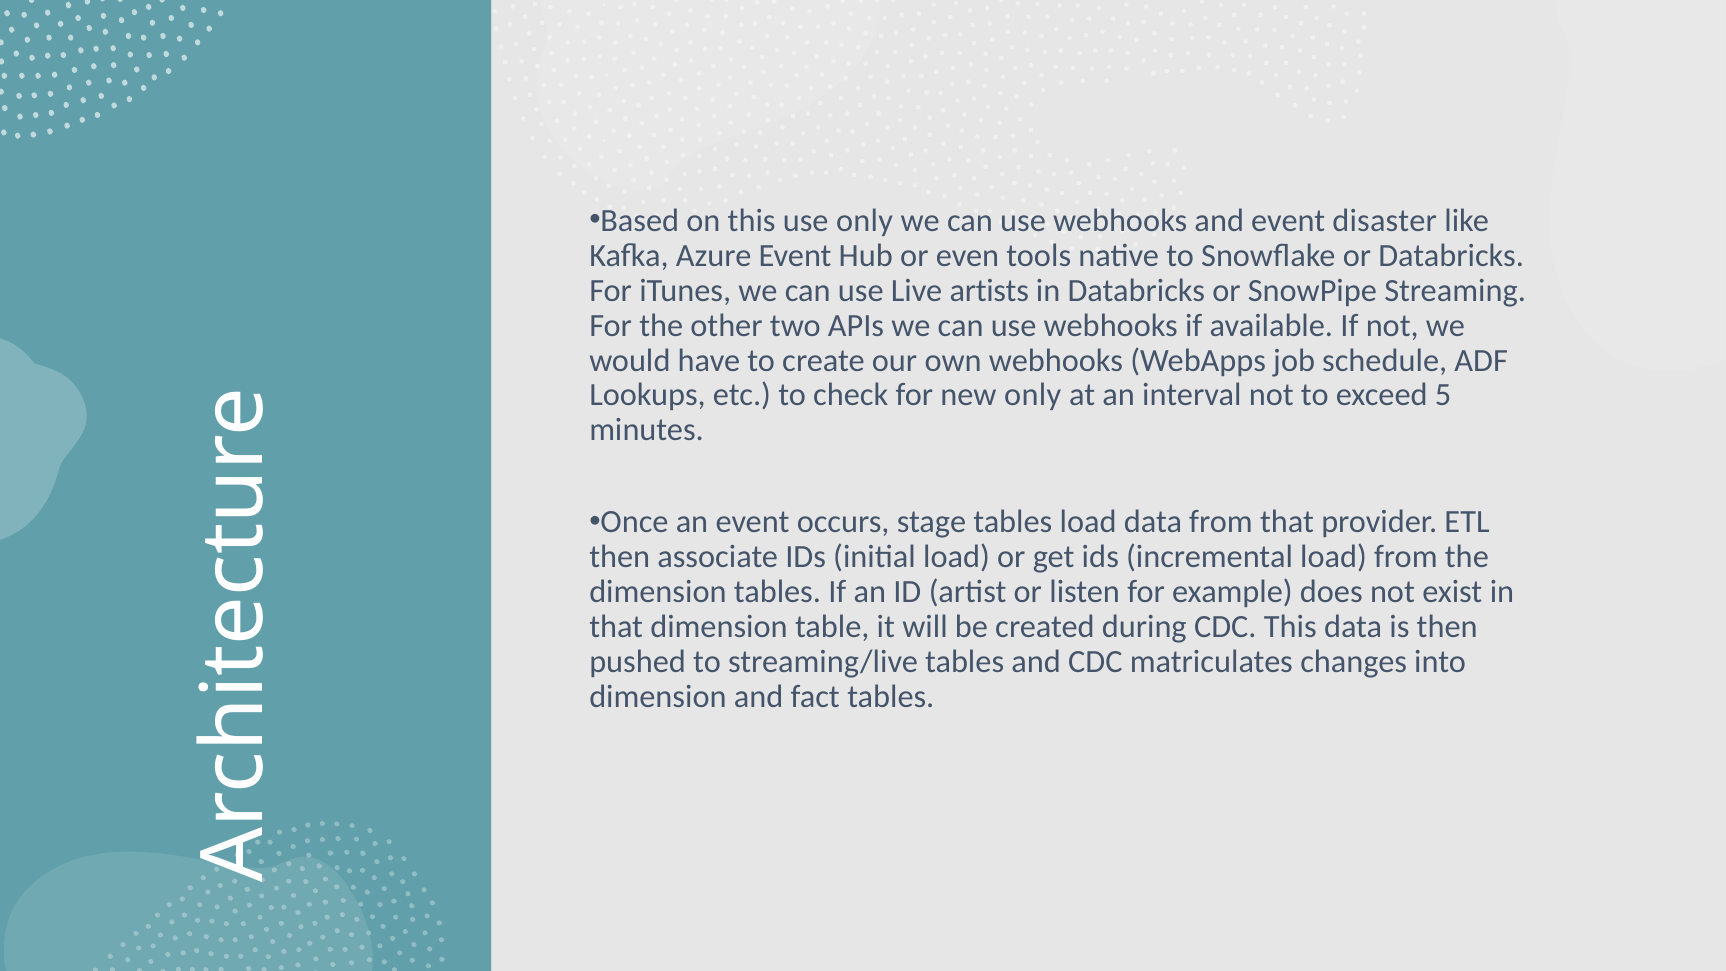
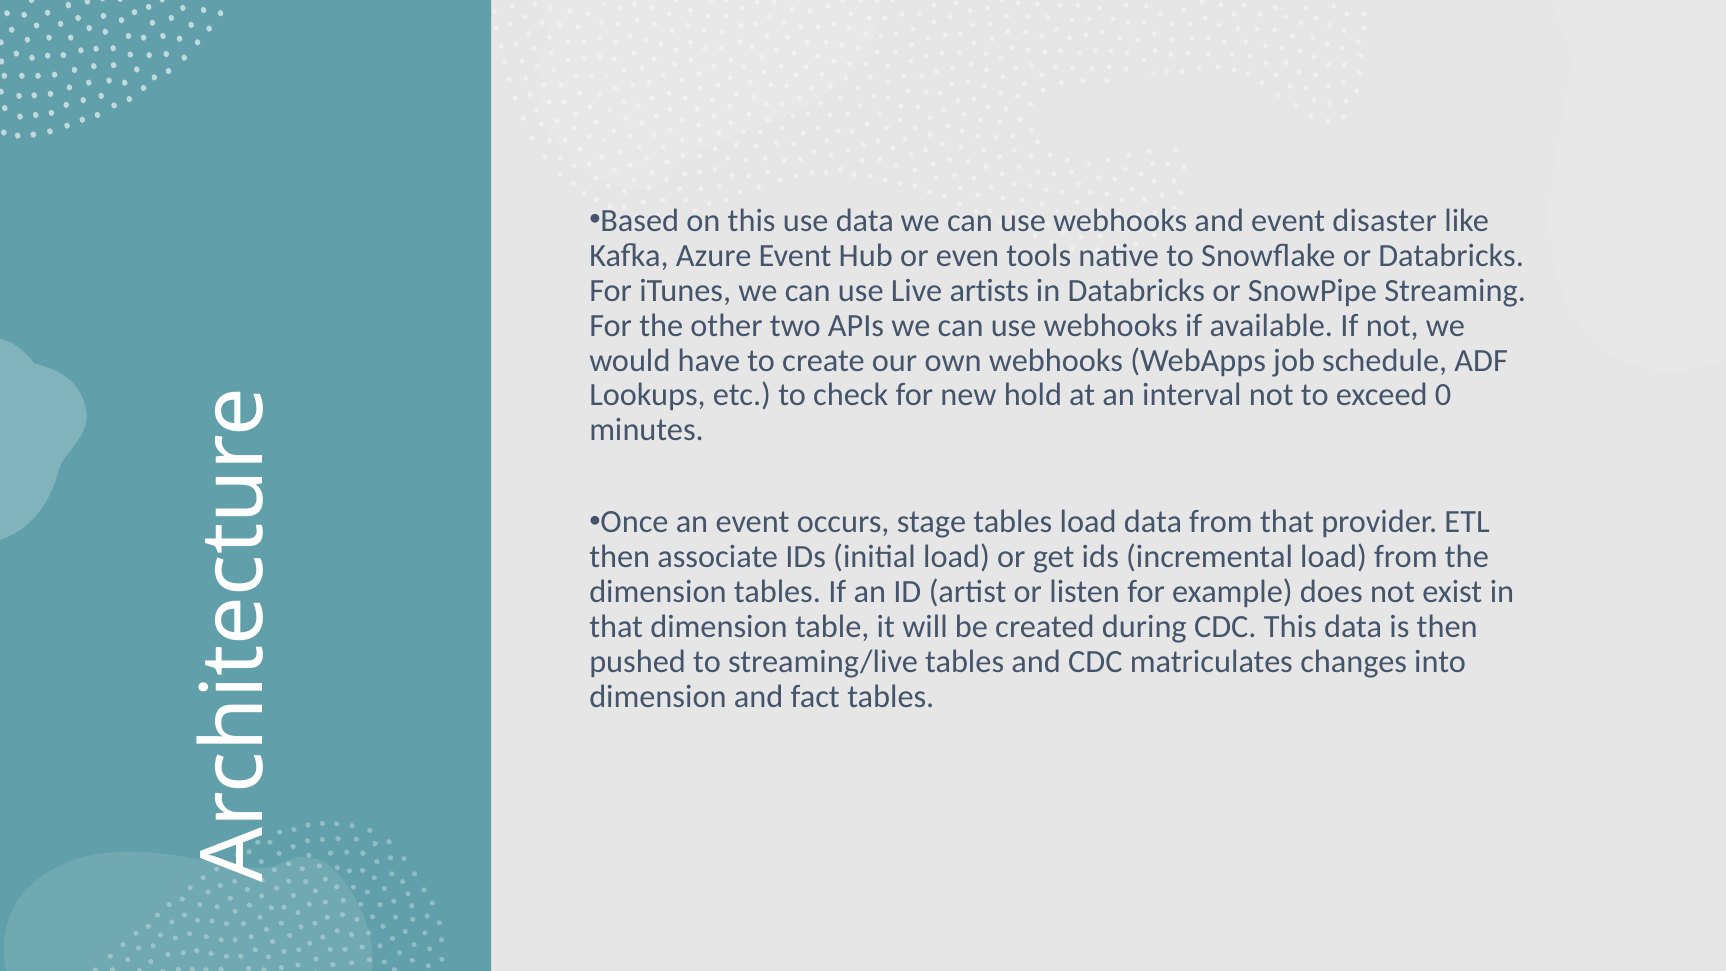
use only: only -> data (865, 220)
new only: only -> hold (1033, 395)
5: 5 -> 0 (1443, 395)
